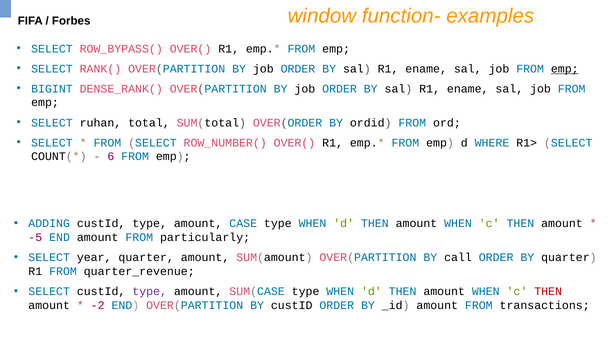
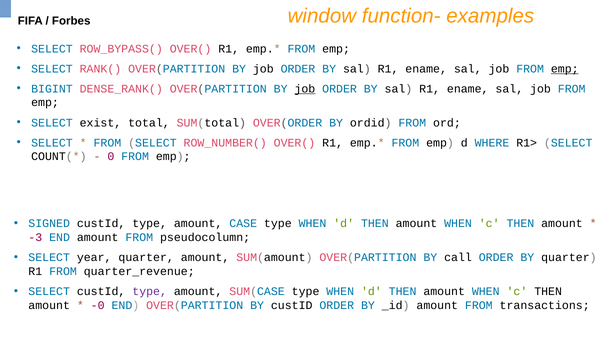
job underline: none -> present (305, 89)
ruhan: ruhan -> exist (100, 123)
6: 6 -> 0 (111, 156)
ADDING: ADDING -> SIGNED (49, 223)
-5: -5 -> -3 (35, 237)
particularly: particularly -> pseudocolumn (205, 237)
THEN colour: red -> black (548, 291)
-2: -2 -> -0 (98, 305)
